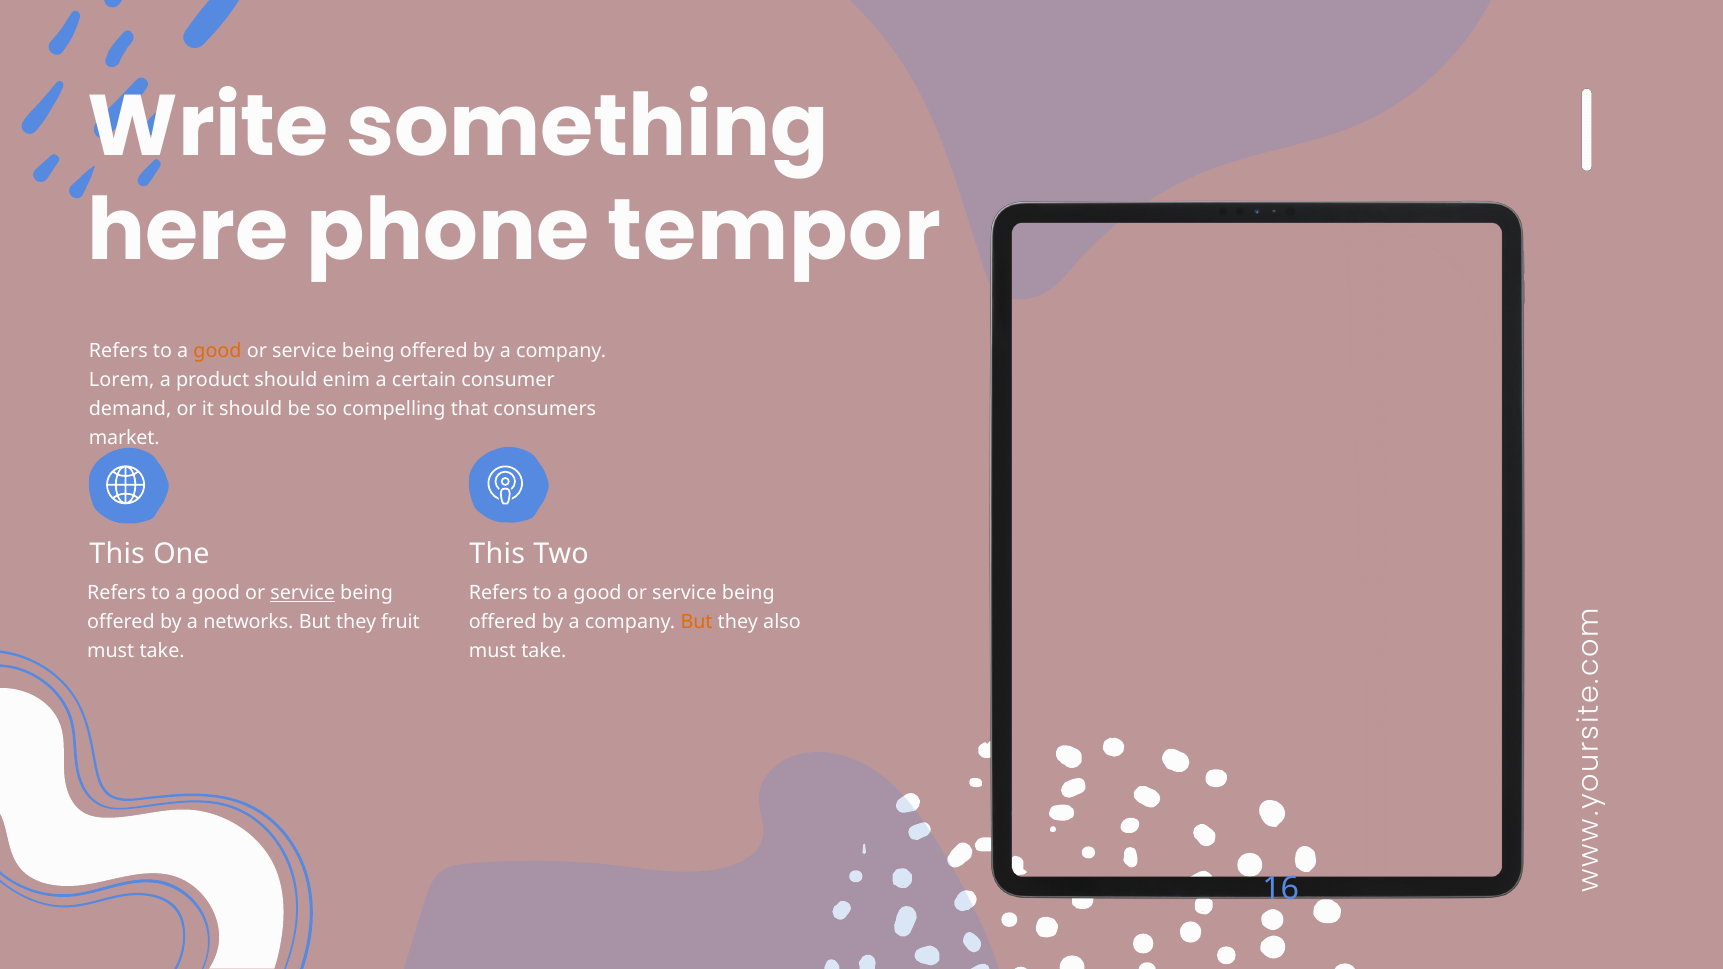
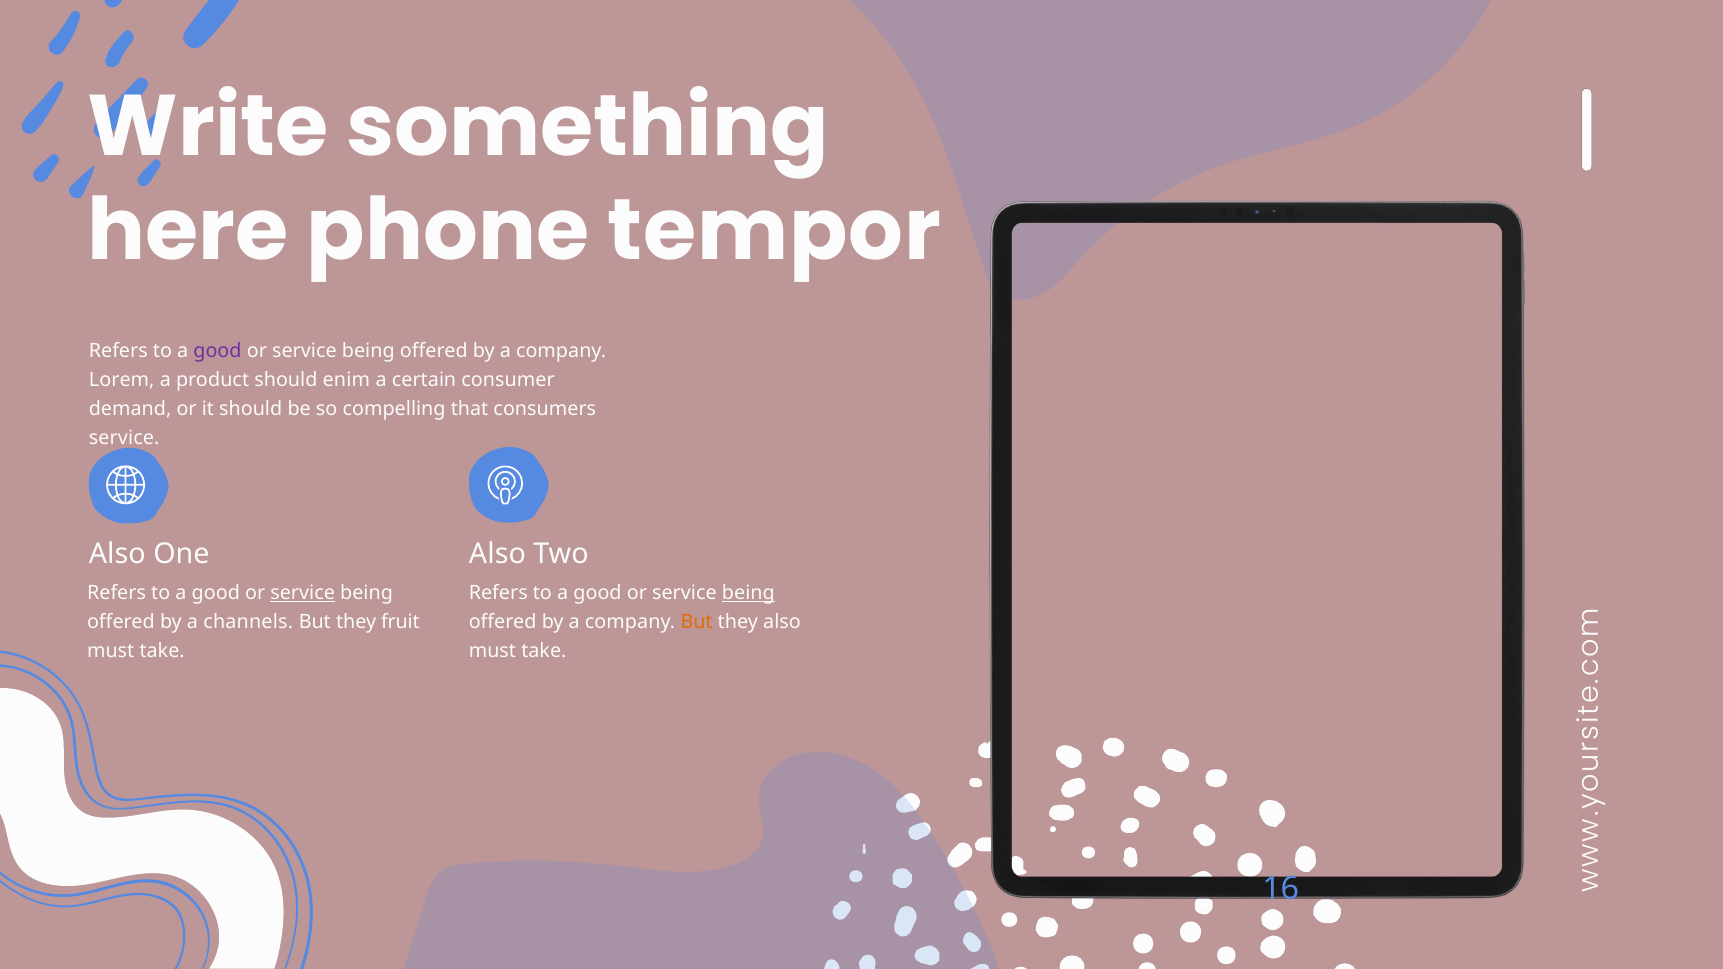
good colour: orange -> purple (217, 351)
market: market -> service (124, 438)
This: This -> Also (117, 554)
This: This -> Also (497, 554)
being underline: none -> present (748, 593)
networks: networks -> channels (248, 622)
